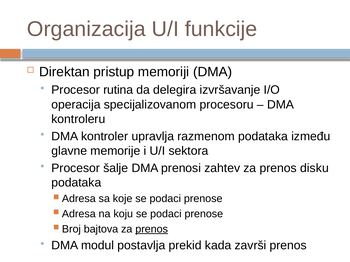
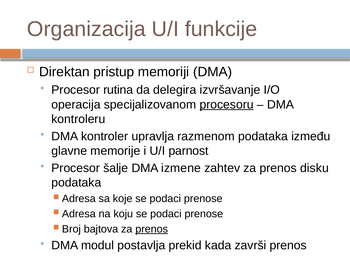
procesoru underline: none -> present (227, 105)
sektora: sektora -> parnost (189, 151)
prenosi: prenosi -> izmene (181, 168)
